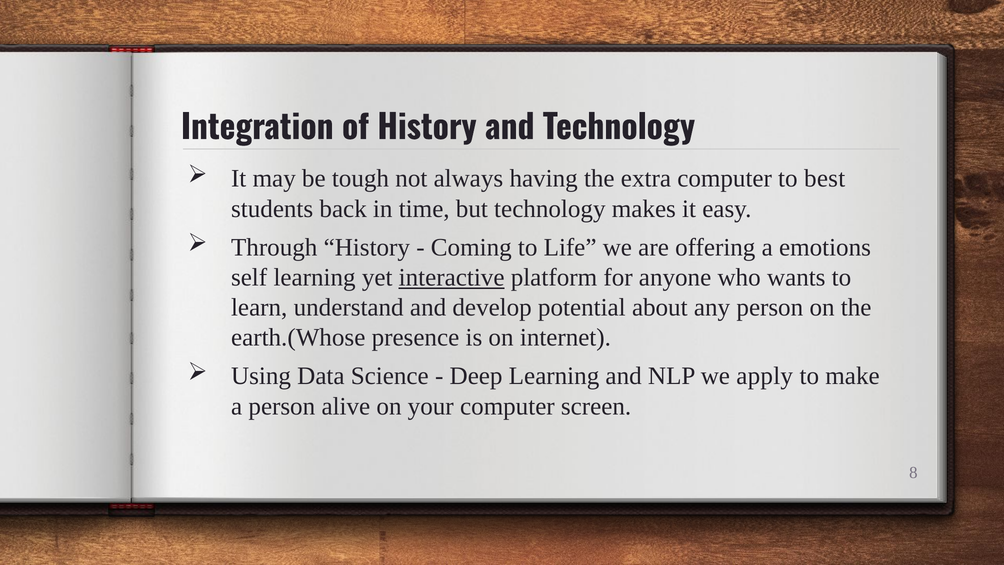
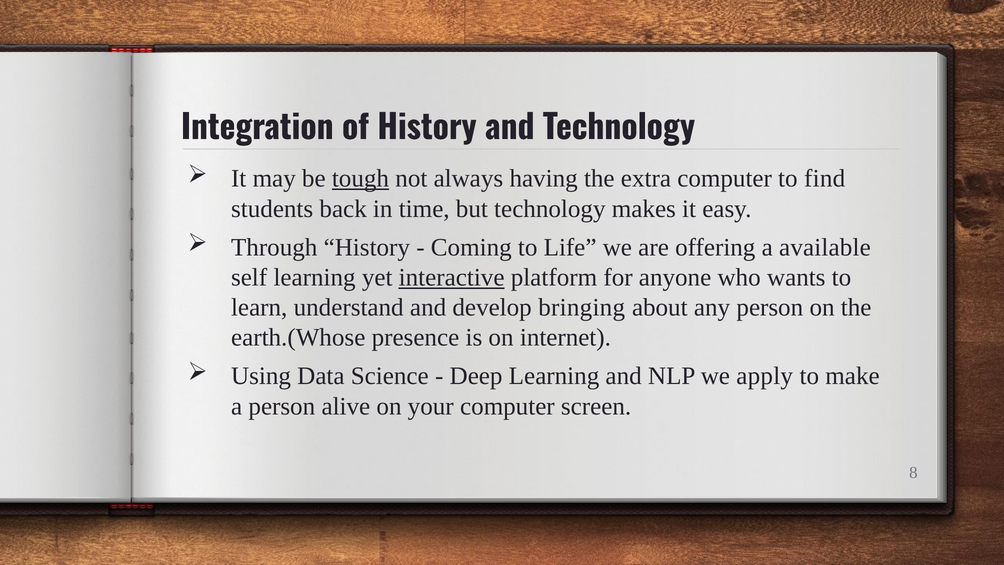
tough underline: none -> present (360, 179)
best: best -> find (825, 179)
emotions: emotions -> available (825, 247)
potential: potential -> bringing (582, 307)
